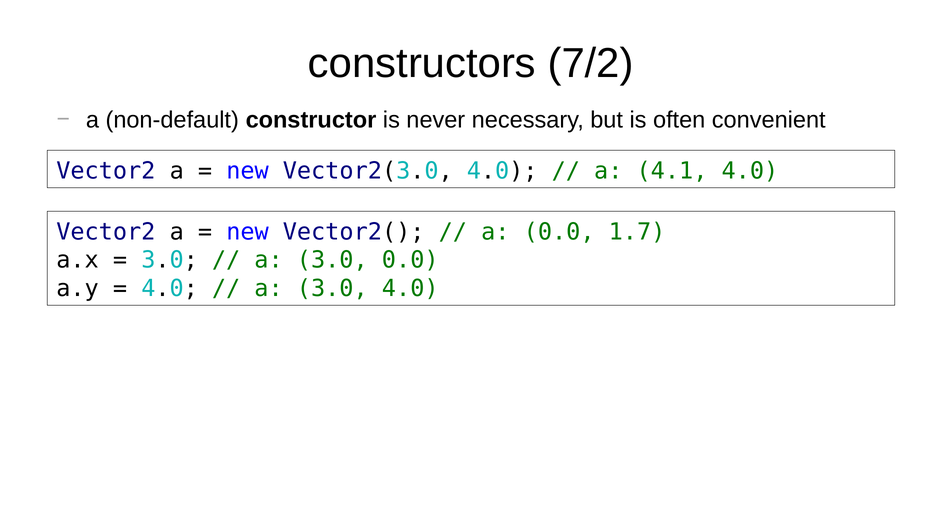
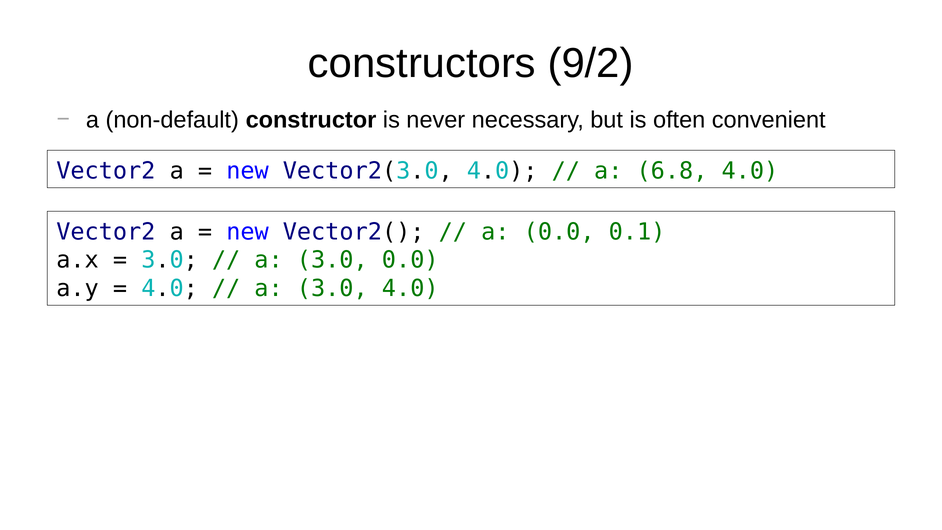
7/2: 7/2 -> 9/2 (591, 64)
4.1: 4.1 -> 6.8 (672, 171)
1.7: 1.7 -> 0.1 (637, 232)
